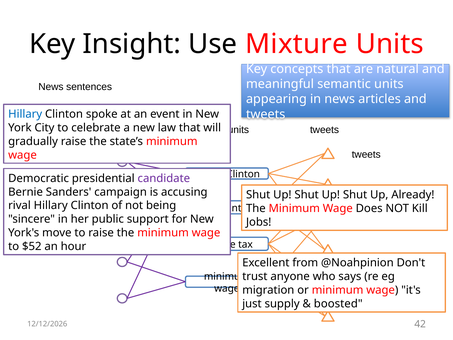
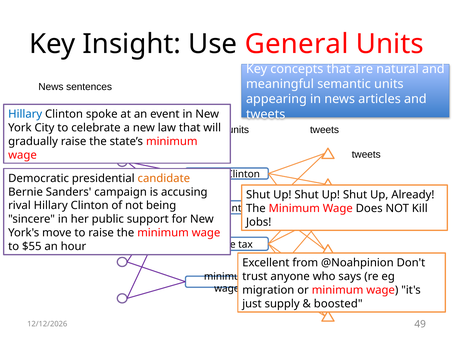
Mixture: Mixture -> General (297, 44)
candidate colour: purple -> orange (164, 178)
$52: $52 -> $55 (32, 246)
42: 42 -> 49 (420, 324)
